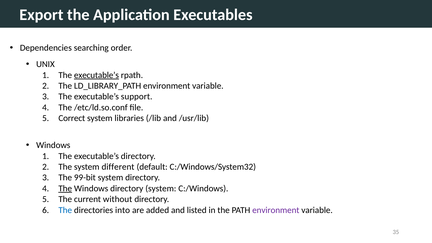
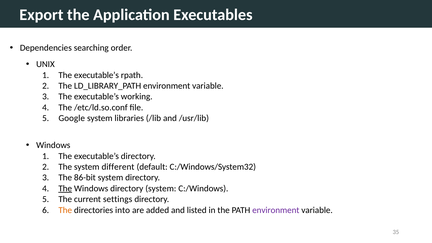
executable’s underline: present -> none (96, 75)
support: support -> working (137, 97)
Correct: Correct -> Google (72, 118)
99-bit: 99-bit -> 86-bit (85, 178)
without: without -> settings (118, 199)
The colour: blue -> orange (65, 210)
